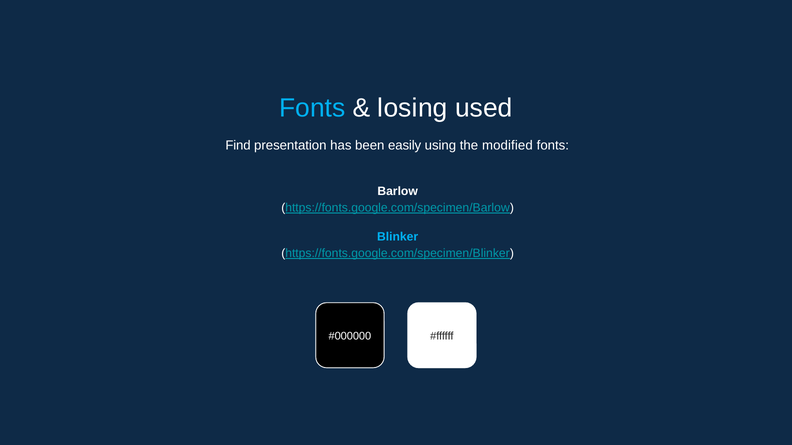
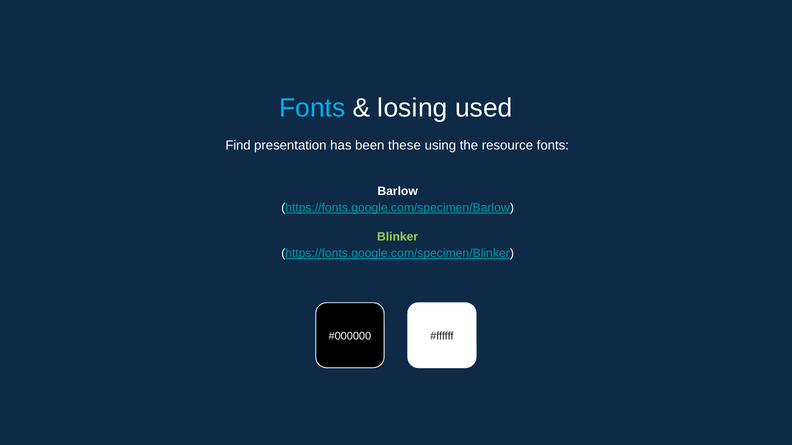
easily: easily -> these (405, 145)
modified: modified -> resource (507, 145)
Blinker colour: light blue -> light green (398, 237)
